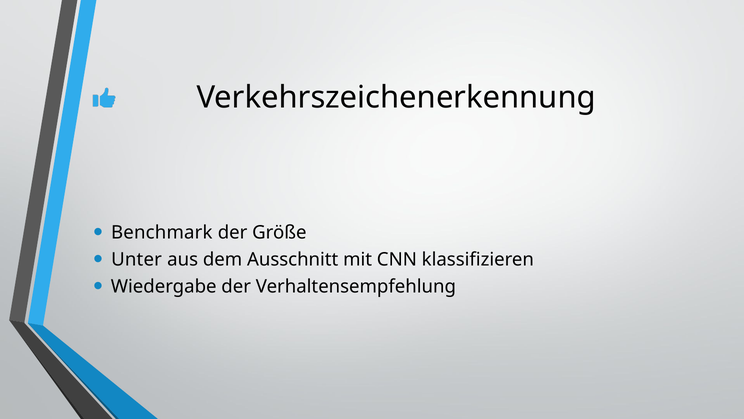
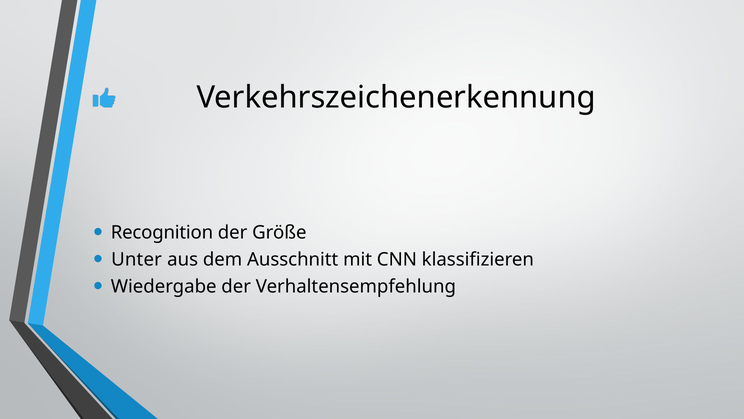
Benchmark: Benchmark -> Recognition (162, 232)
